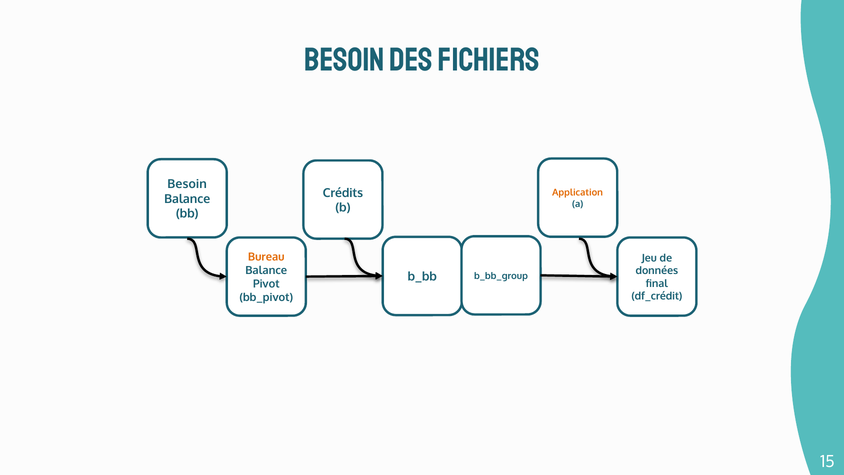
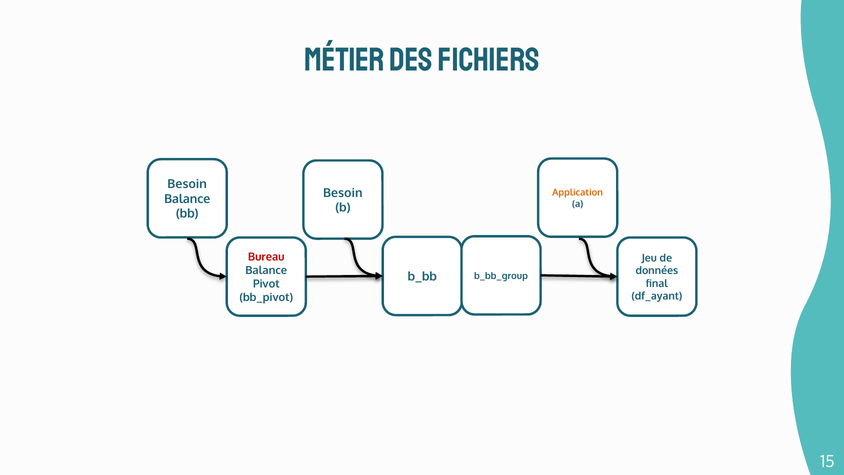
Besoin: Besoin -> Métier (345, 60)
Crédits: Crédits -> Besoin (343, 193)
Bureau colour: orange -> red (266, 257)
df_crédit: df_crédit -> df_ayant (657, 296)
